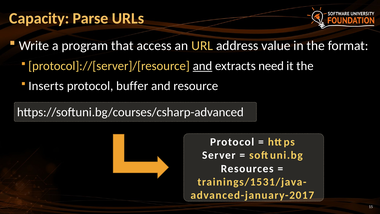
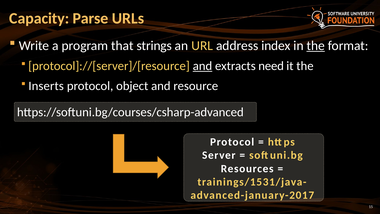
access: access -> strings (154, 46)
value: value -> index (276, 46)
the underline: none -> present (316, 46)
buffer: buffer -> object (132, 86)
